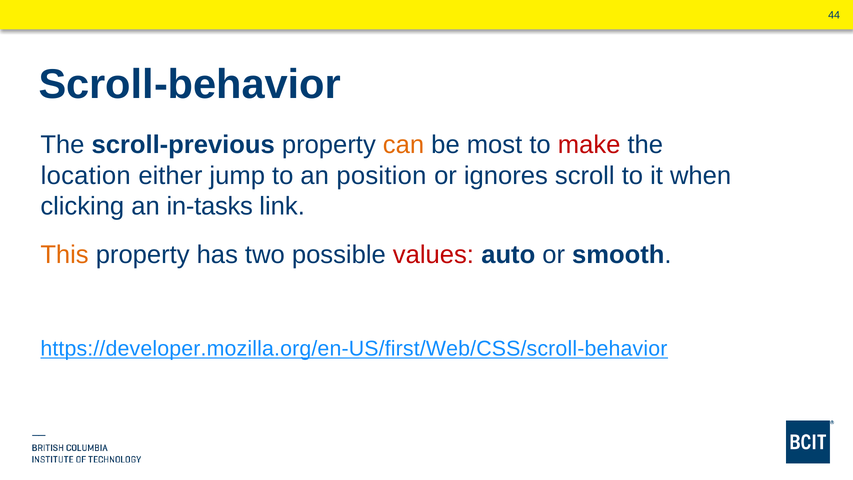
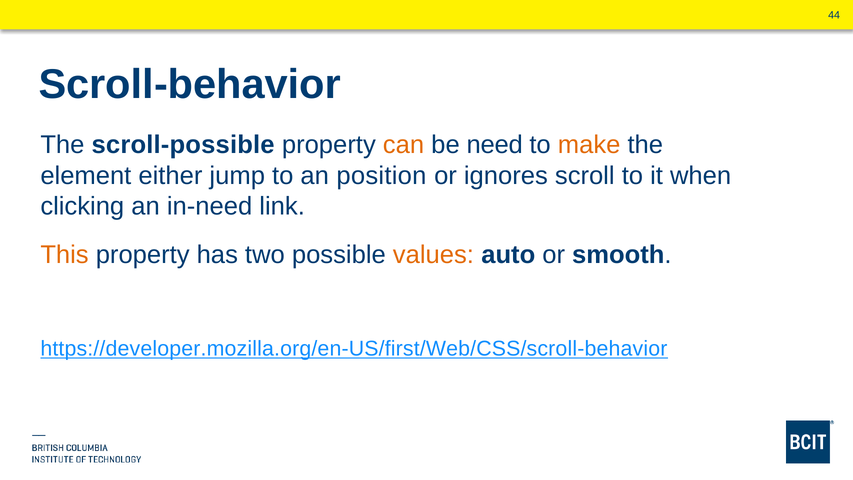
scroll-previous: scroll-previous -> scroll-possible (183, 145)
most: most -> need (495, 145)
make colour: red -> orange (589, 145)
location: location -> element (86, 176)
in-tasks: in-tasks -> in-need (210, 206)
values colour: red -> orange (433, 255)
